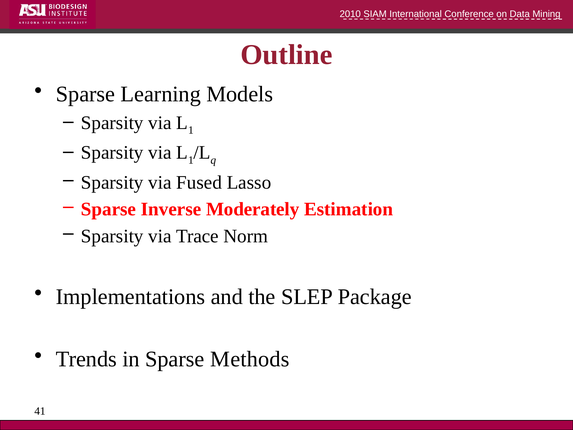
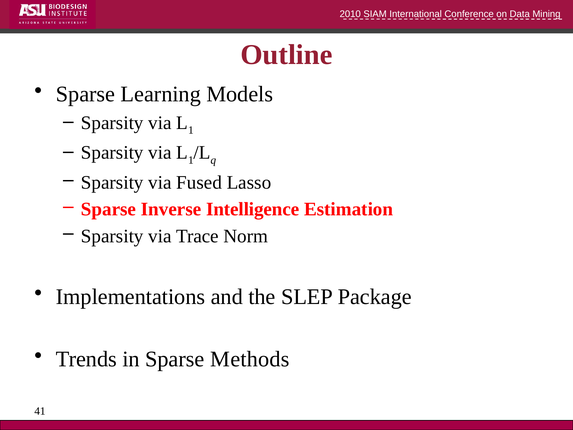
Moderately: Moderately -> Intelligence (253, 209)
